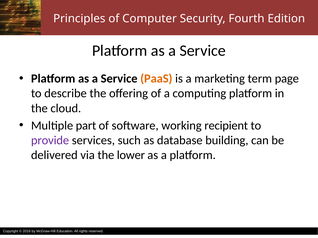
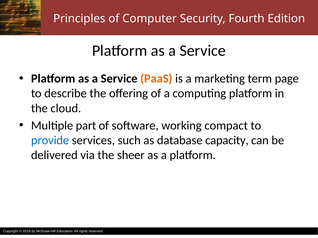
recipient: recipient -> compact (226, 126)
provide colour: purple -> blue (50, 141)
building: building -> capacity (227, 141)
lower: lower -> sheer (131, 155)
